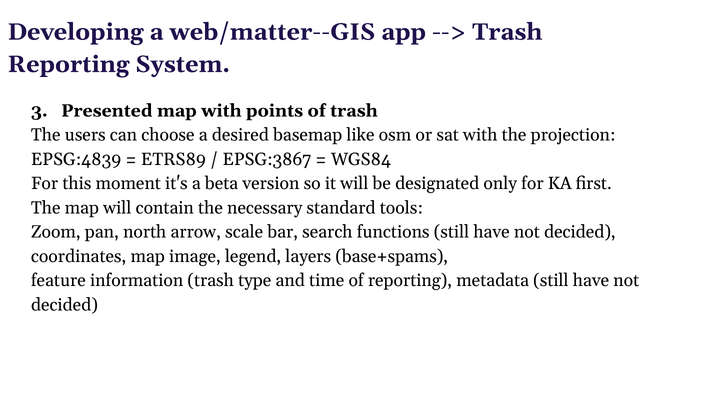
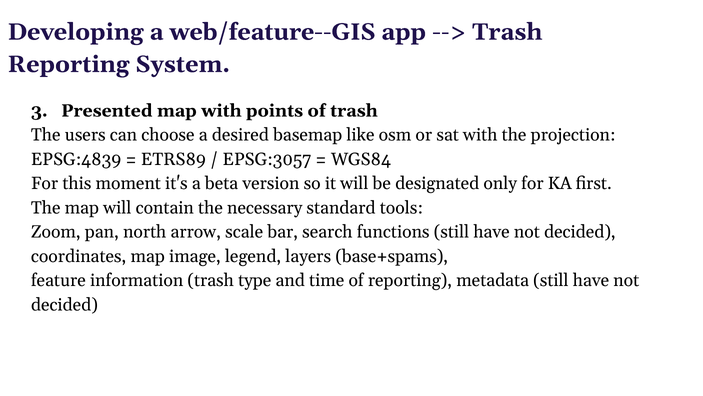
web/matter--GIS: web/matter--GIS -> web/feature--GIS (273, 32)
EPSG:3867: EPSG:3867 -> EPSG:3057 (267, 159)
